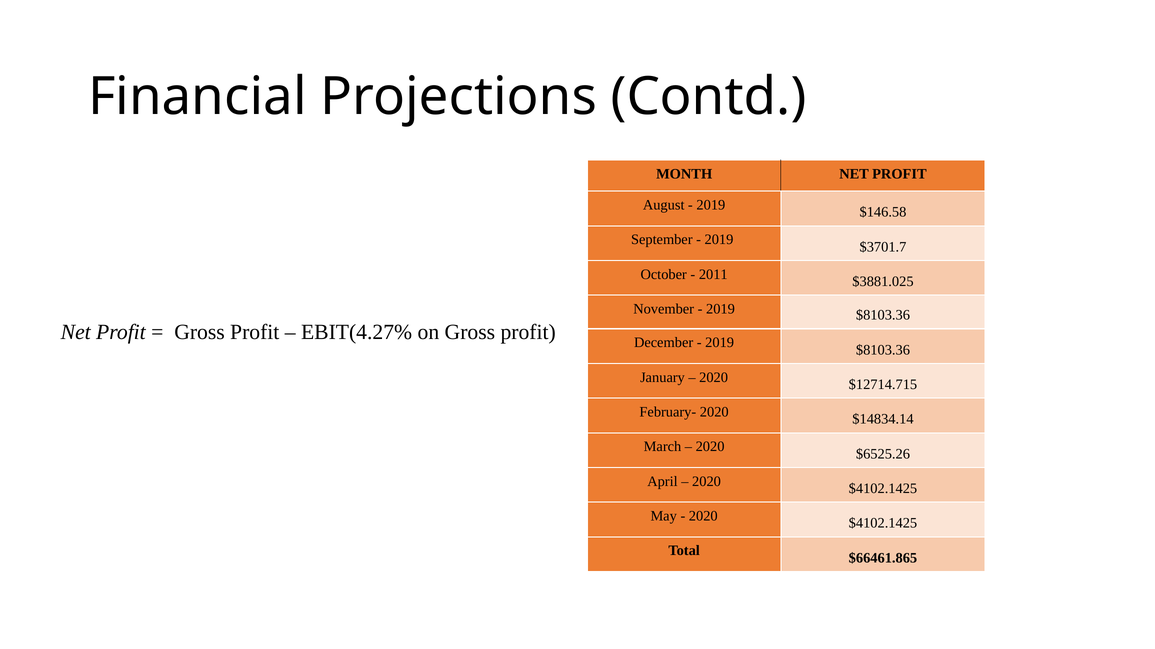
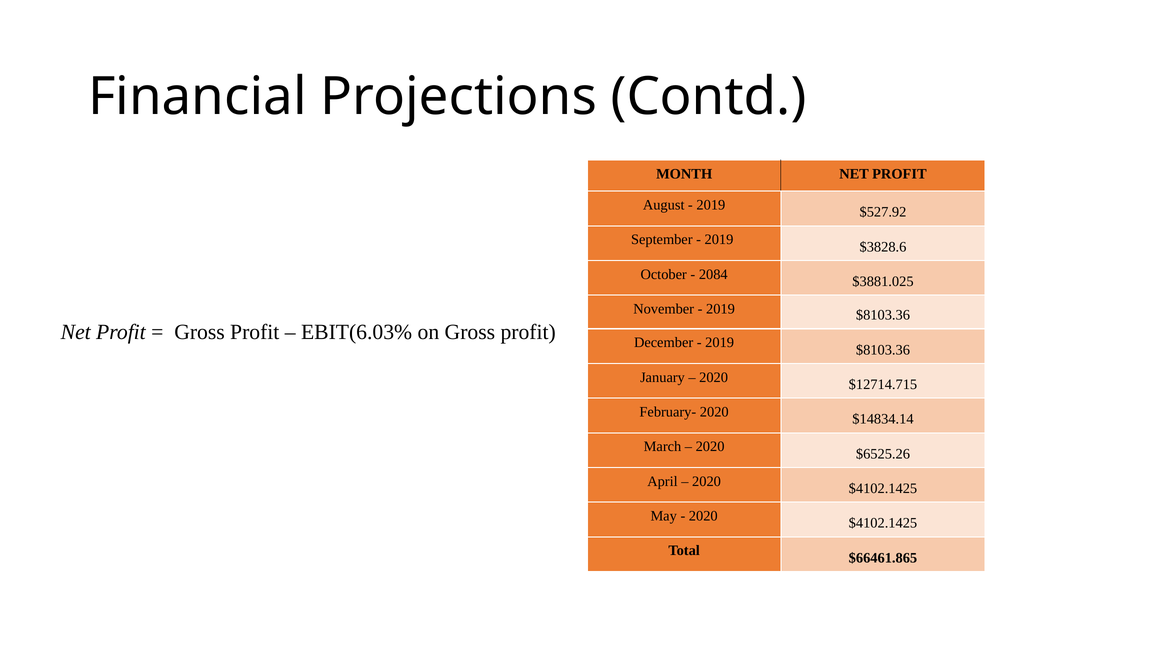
$146.58: $146.58 -> $527.92 (883, 212)
$3701.7: $3701.7 -> $3828.6 (883, 247)
2011: 2011 -> 2084 (713, 275)
EBIT(4.27%: EBIT(4.27% -> EBIT(6.03% (357, 333)
